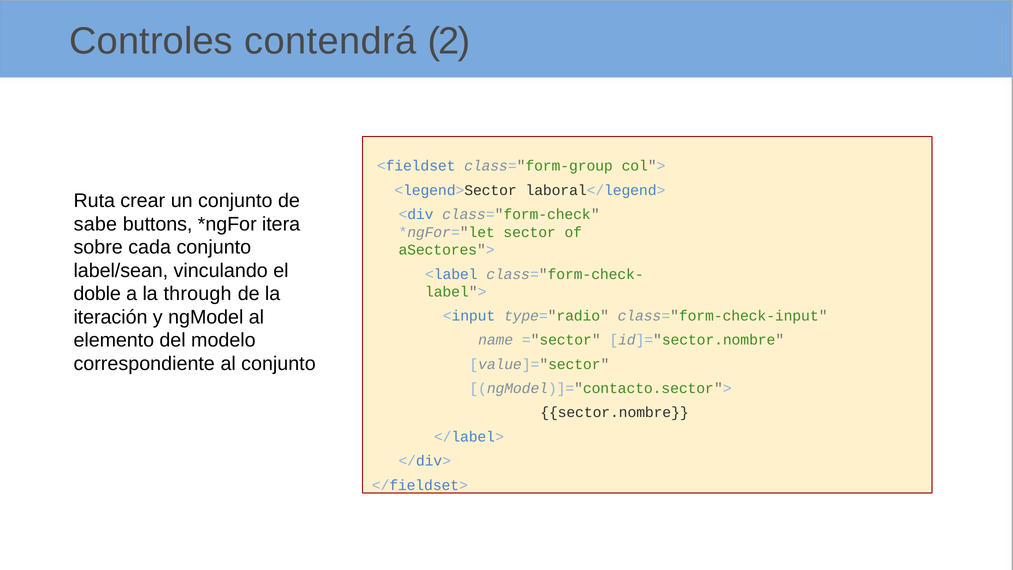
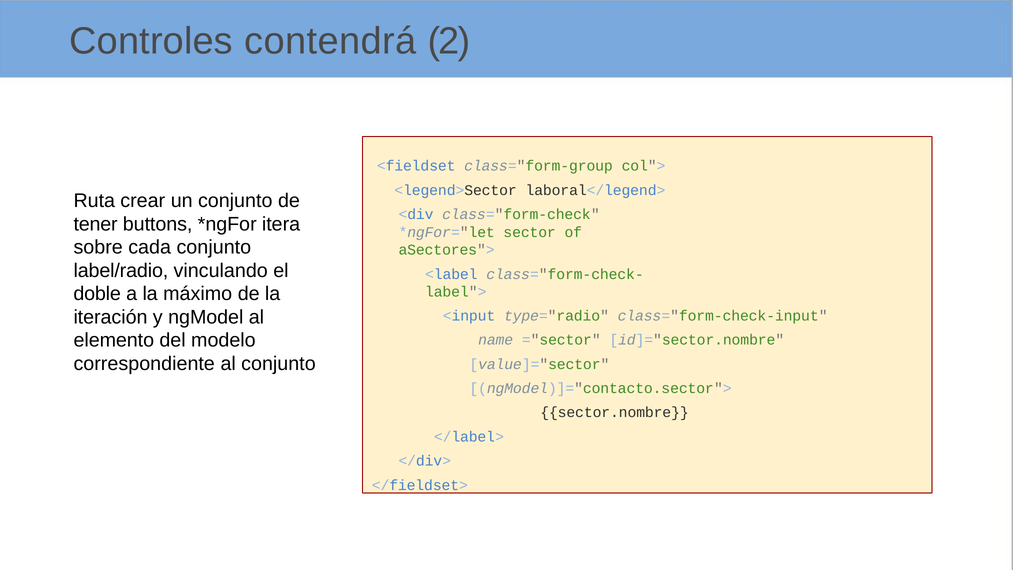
sabe: sabe -> tener (96, 224)
label/sean: label/sean -> label/radio (121, 271)
through: through -> máximo (198, 294)
